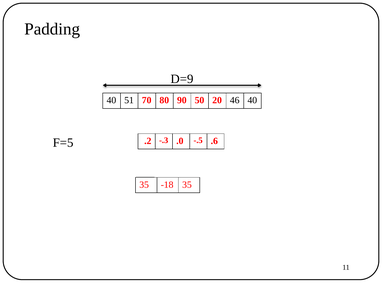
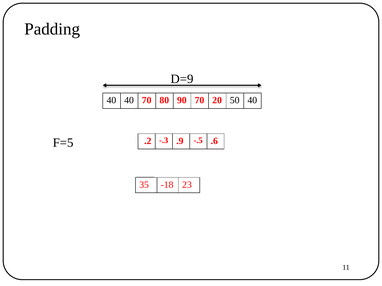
40 51: 51 -> 40 (129, 100)
90 50: 50 -> 70 (199, 100)
46: 46 -> 50 (235, 100)
.0: .0 -> .9 (180, 141)
-18 35: 35 -> 23 (187, 185)
